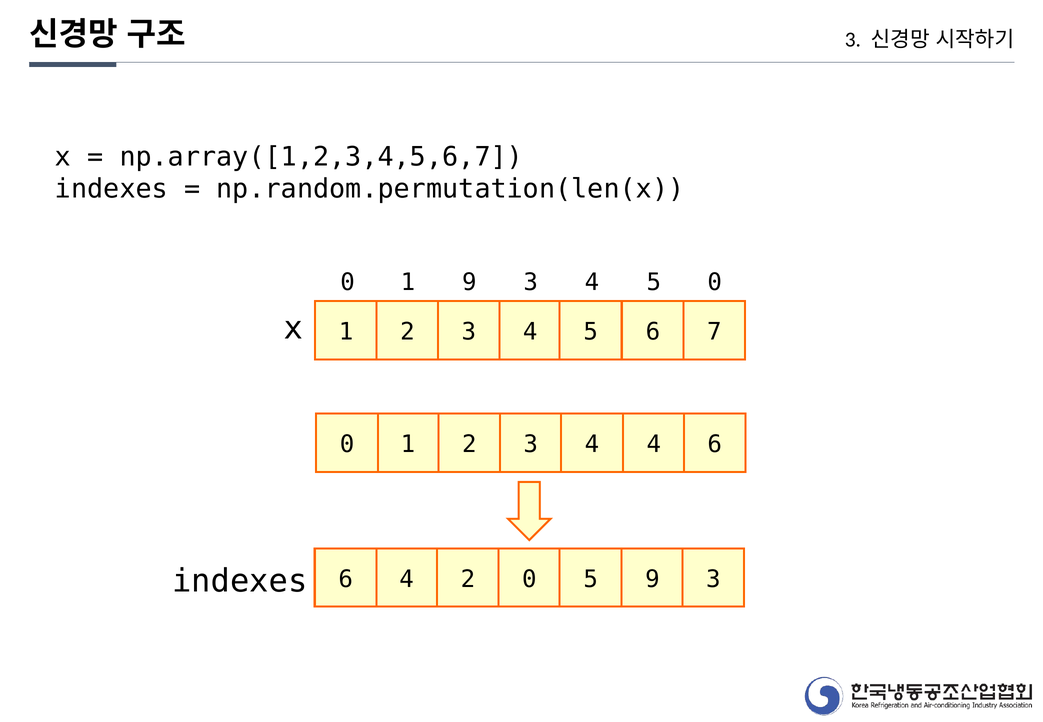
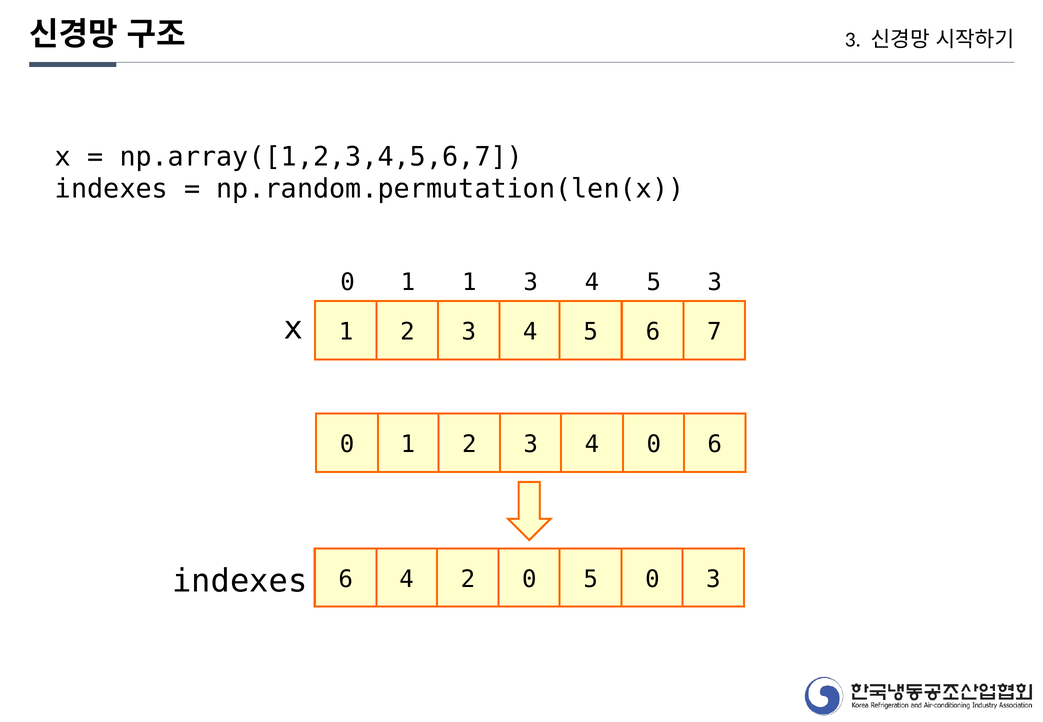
1 9: 9 -> 1 (469, 282)
5 0: 0 -> 3 (715, 282)
4 4: 4 -> 0 (654, 444)
5 9: 9 -> 0 (652, 579)
